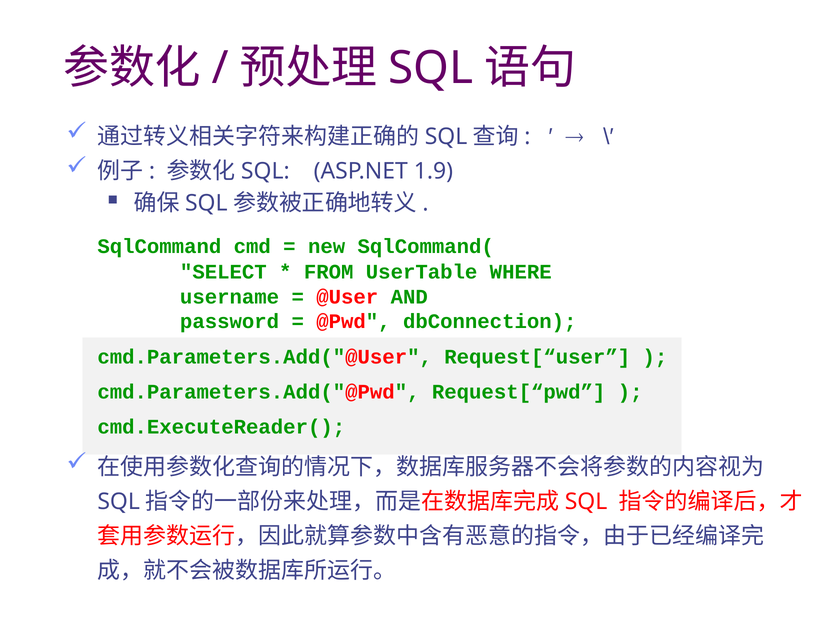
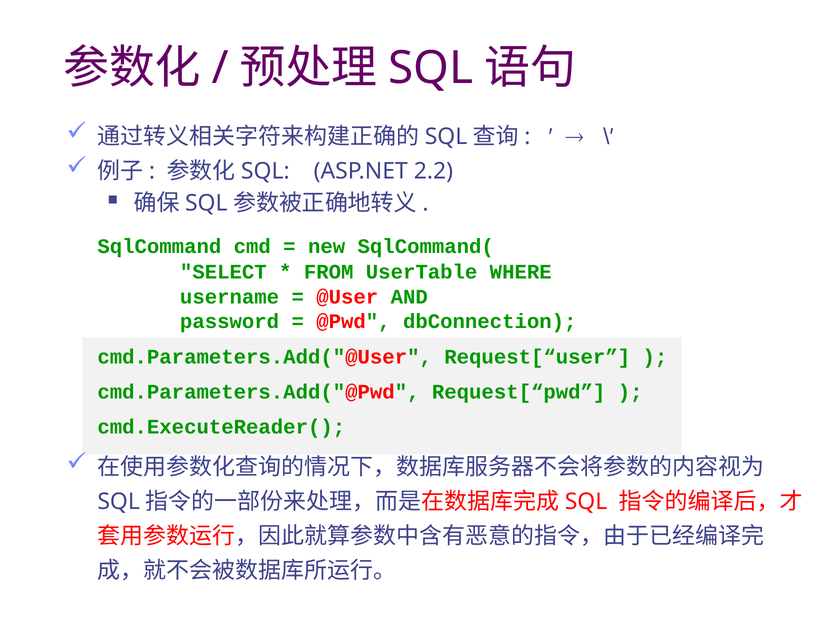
1.9: 1.9 -> 2.2 (433, 171)
